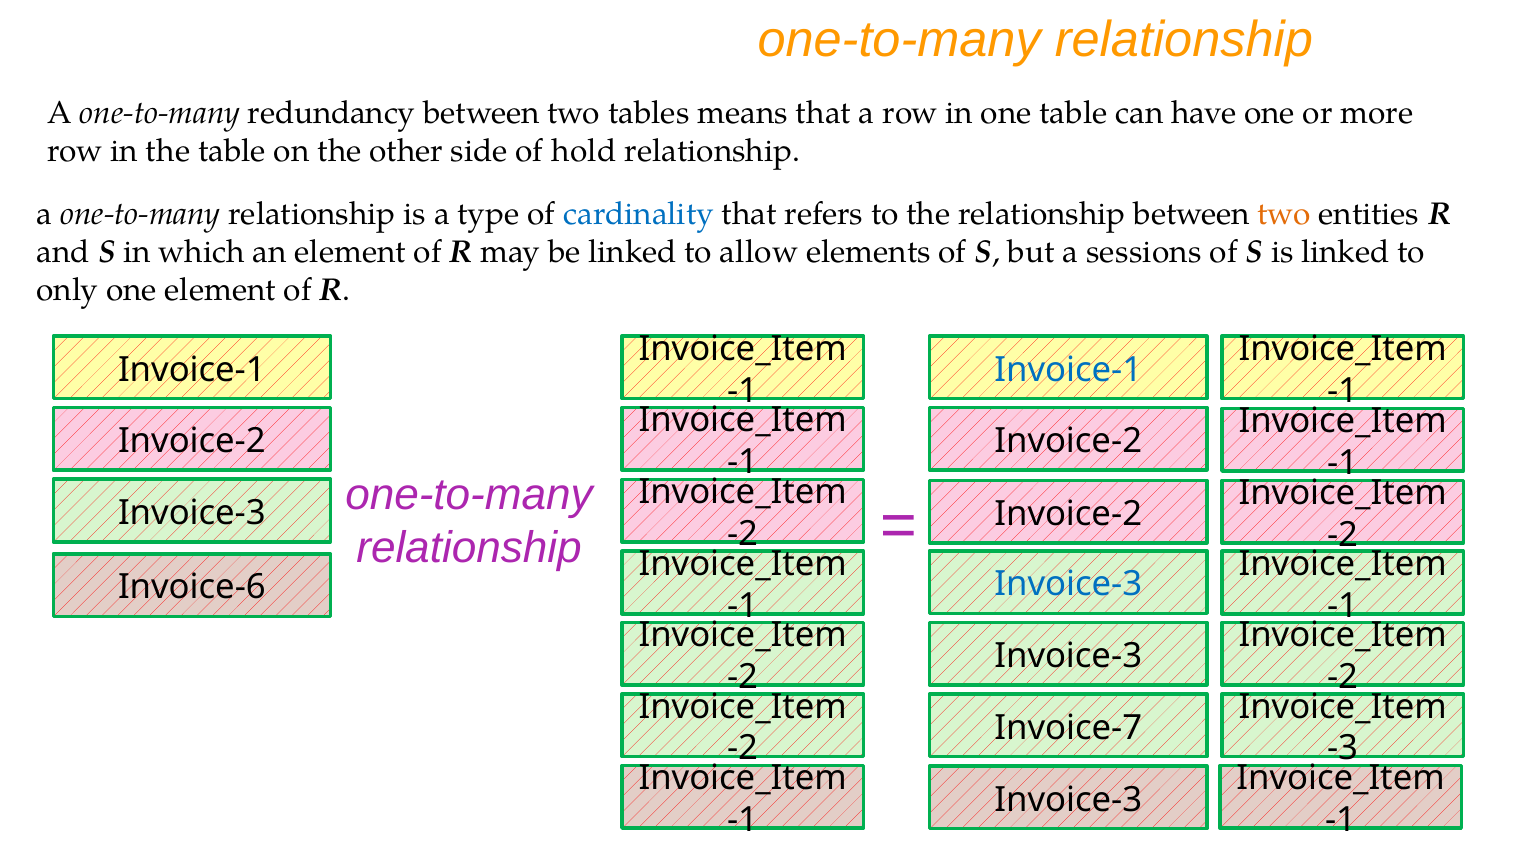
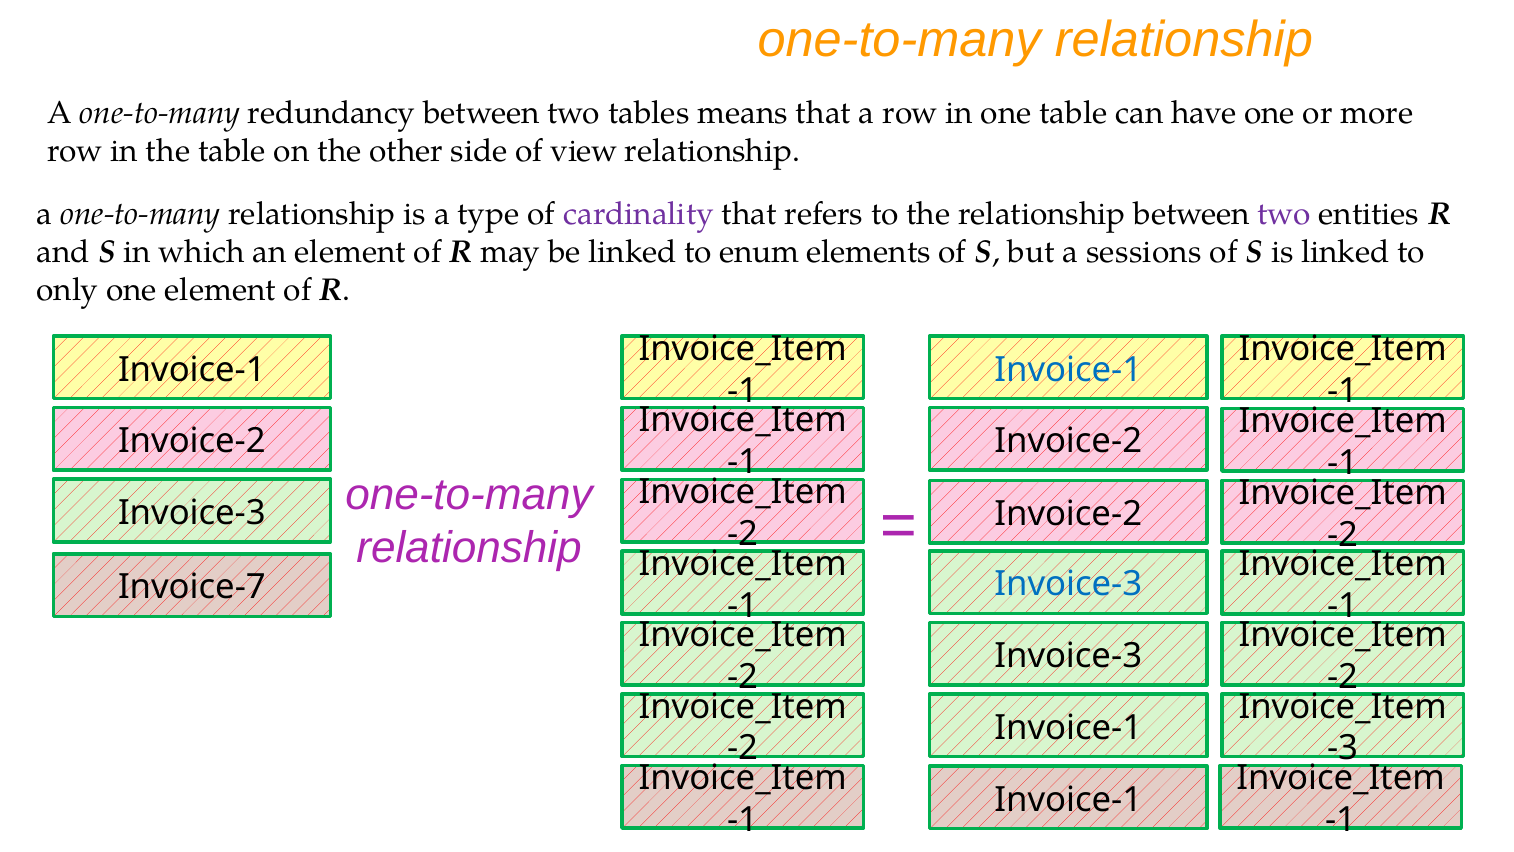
hold: hold -> view (584, 151)
cardinality colour: blue -> purple (639, 214)
two colour: orange -> purple (1284, 214)
allow: allow -> enum (759, 252)
Invoice-6: Invoice-6 -> Invoice-7 (192, 587)
Invoice-7: Invoice-7 -> Invoice-1 (1068, 727)
Invoice-3: Invoice-3 -> Invoice-1 (1068, 799)
